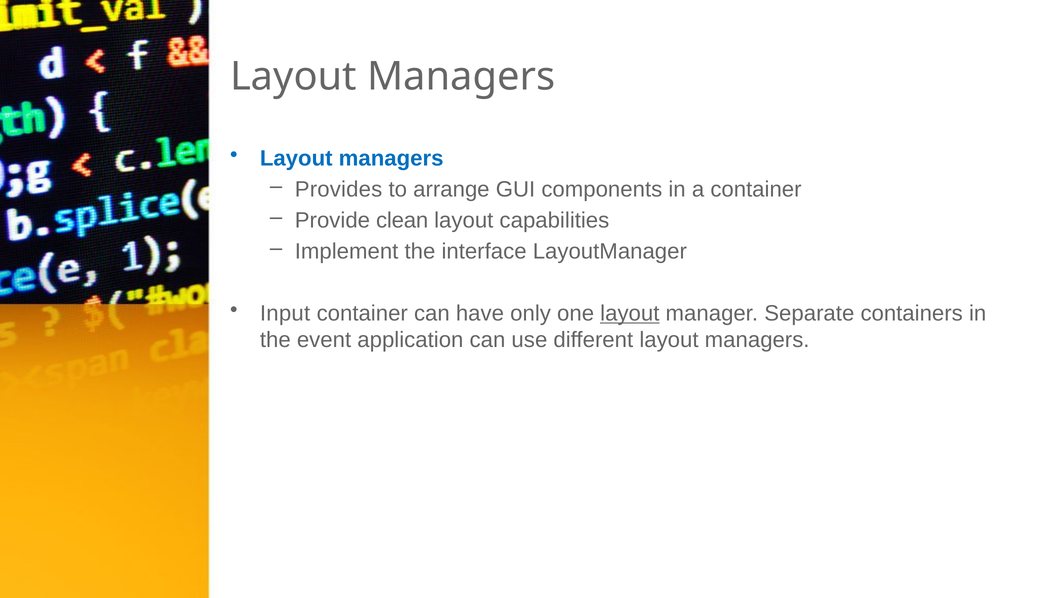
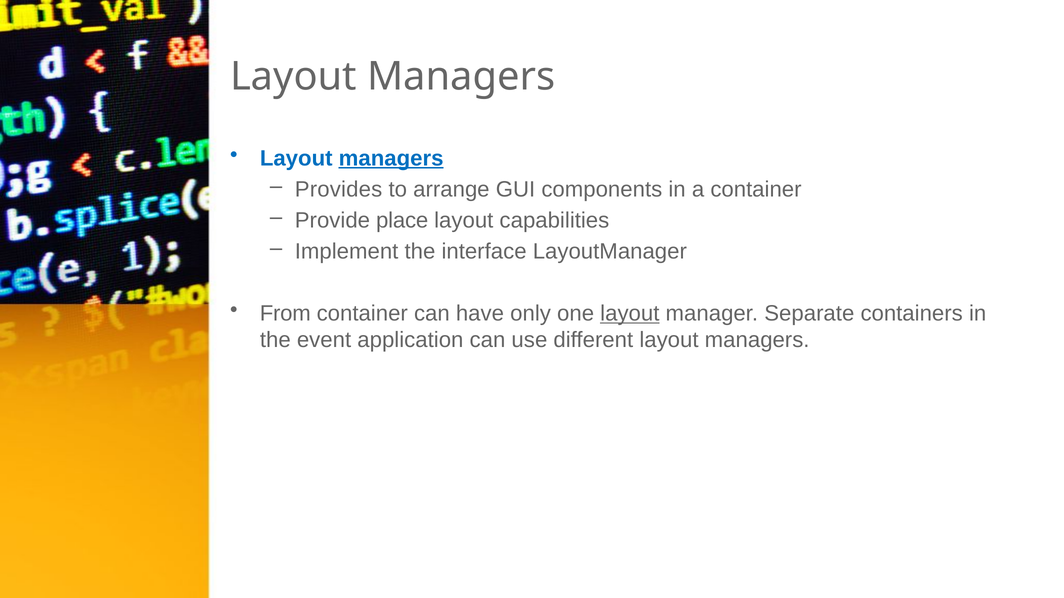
managers underline: none -> present (391, 158)
clean: clean -> place (402, 221)
Input: Input -> From (285, 314)
